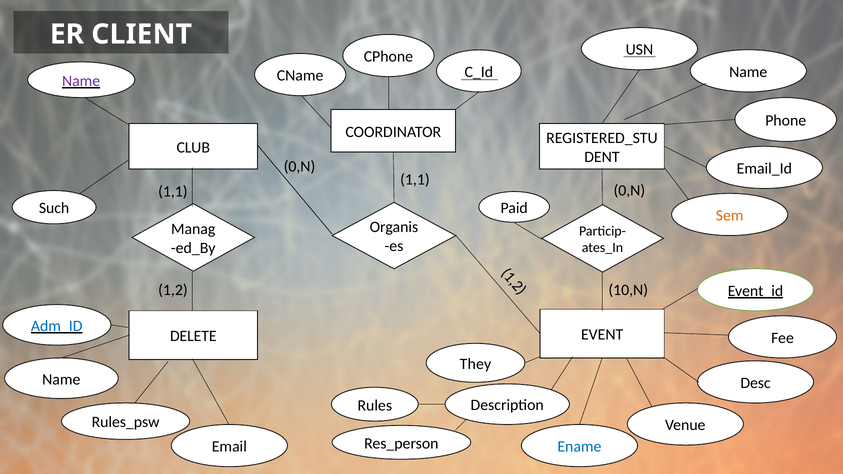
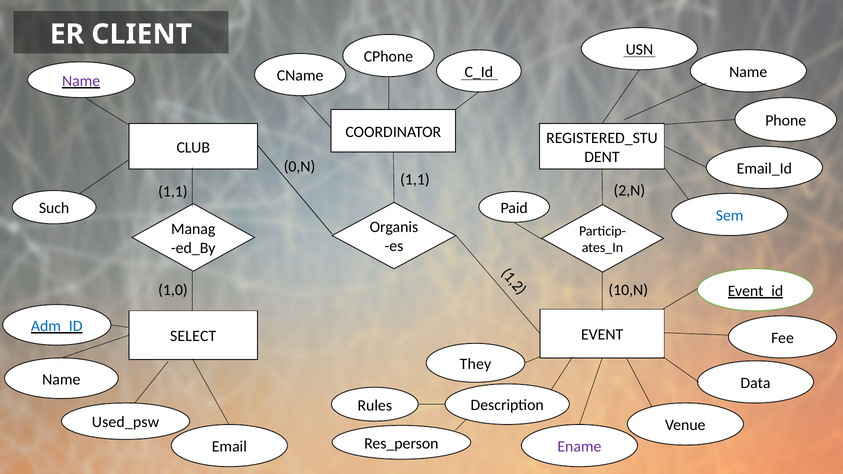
0,N: 0,N -> 2,N (629, 191)
Sem colour: orange -> blue (730, 216)
1,2: 1,2 -> 1,0 (173, 290)
DELETE: DELETE -> SELECT (193, 336)
Desc: Desc -> Data (756, 383)
Rules_psw: Rules_psw -> Used_psw (125, 422)
Ename colour: blue -> purple (579, 447)
